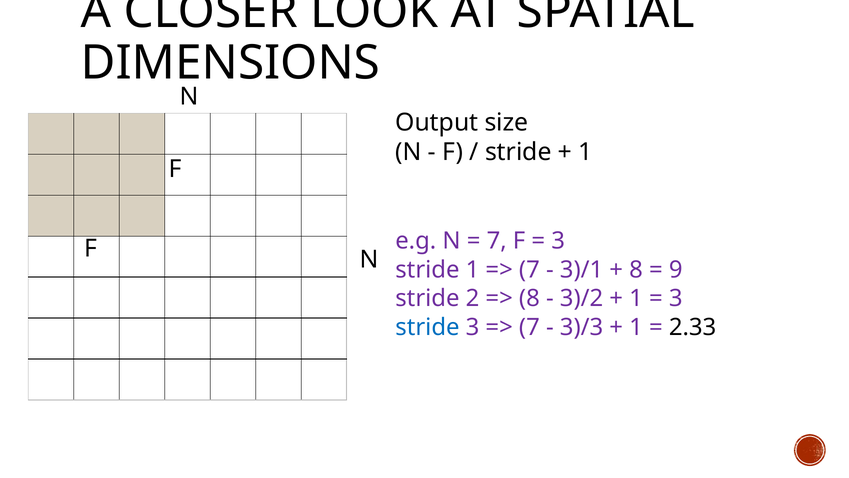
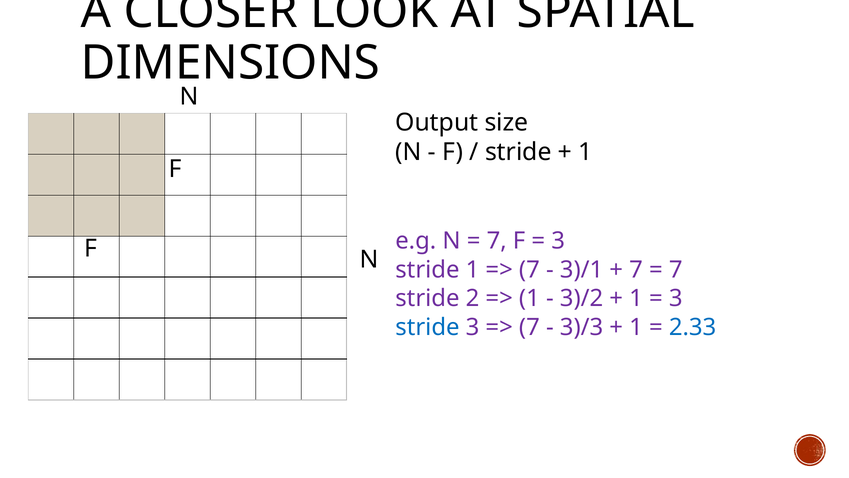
8: 8 -> 7 (636, 269)
9: 9 -> 7 (676, 269)
8: 8 -> 1 (529, 298)
2.33 colour: black -> blue (693, 327)
